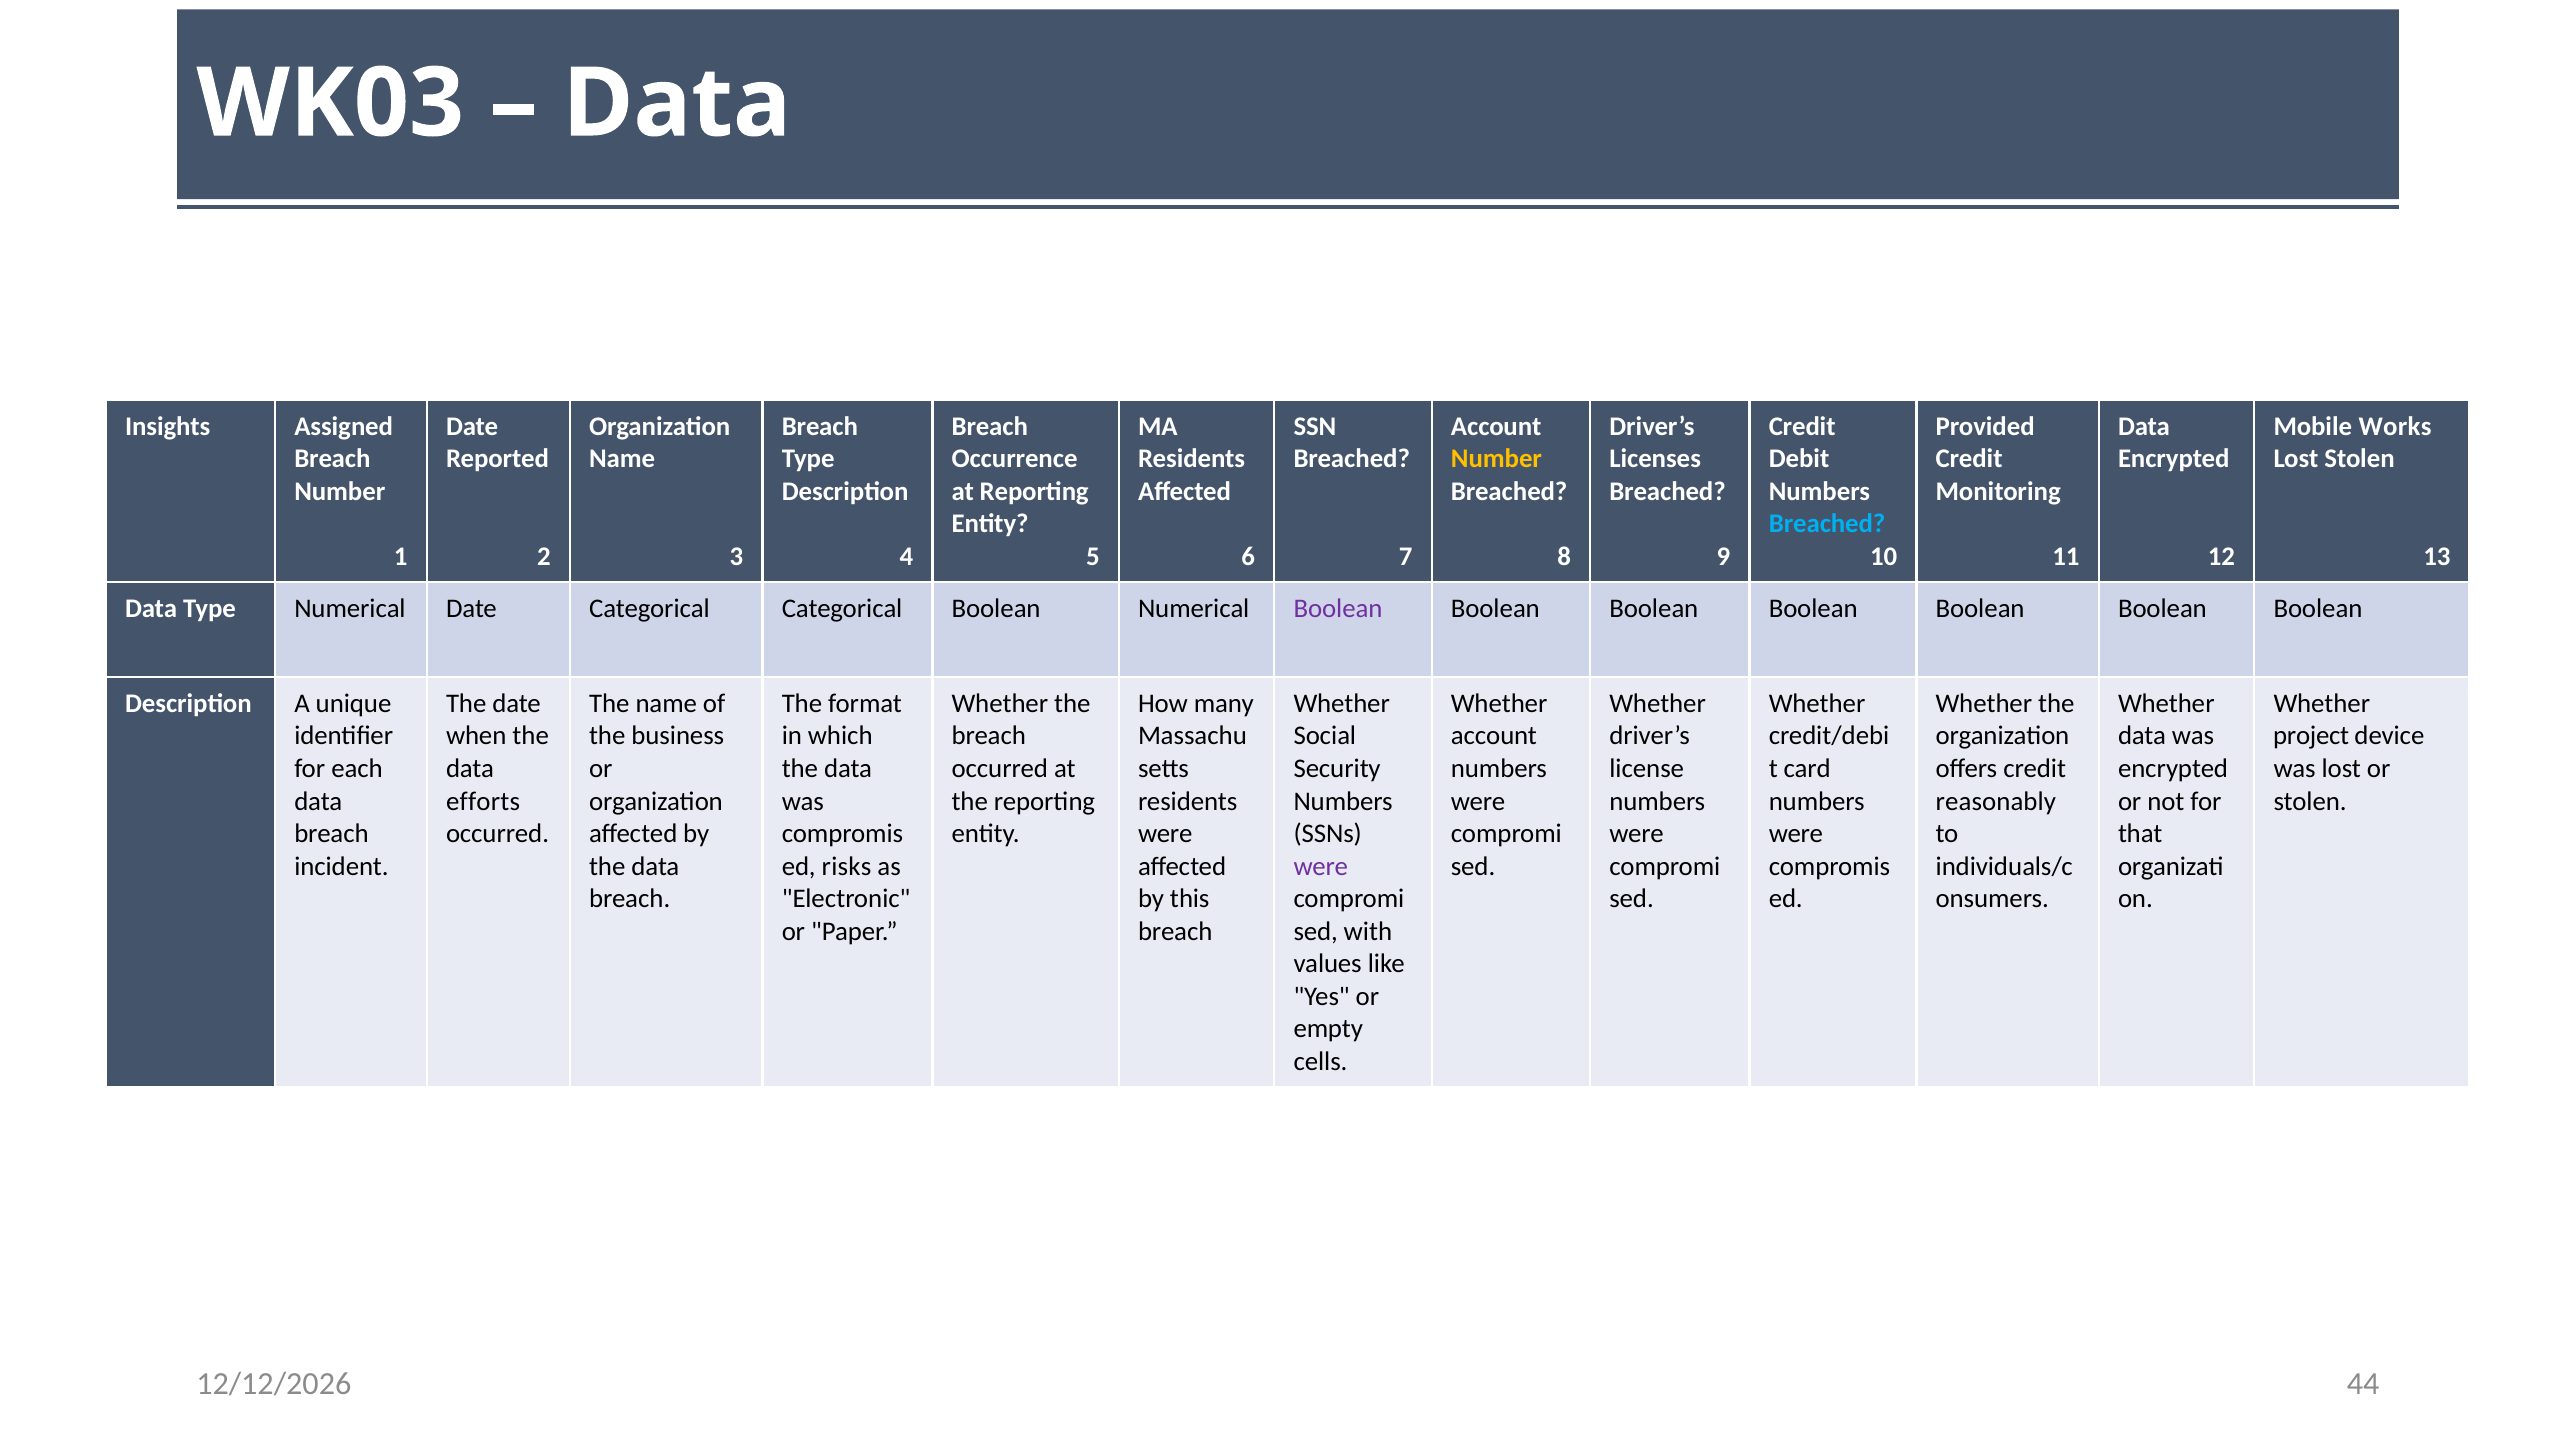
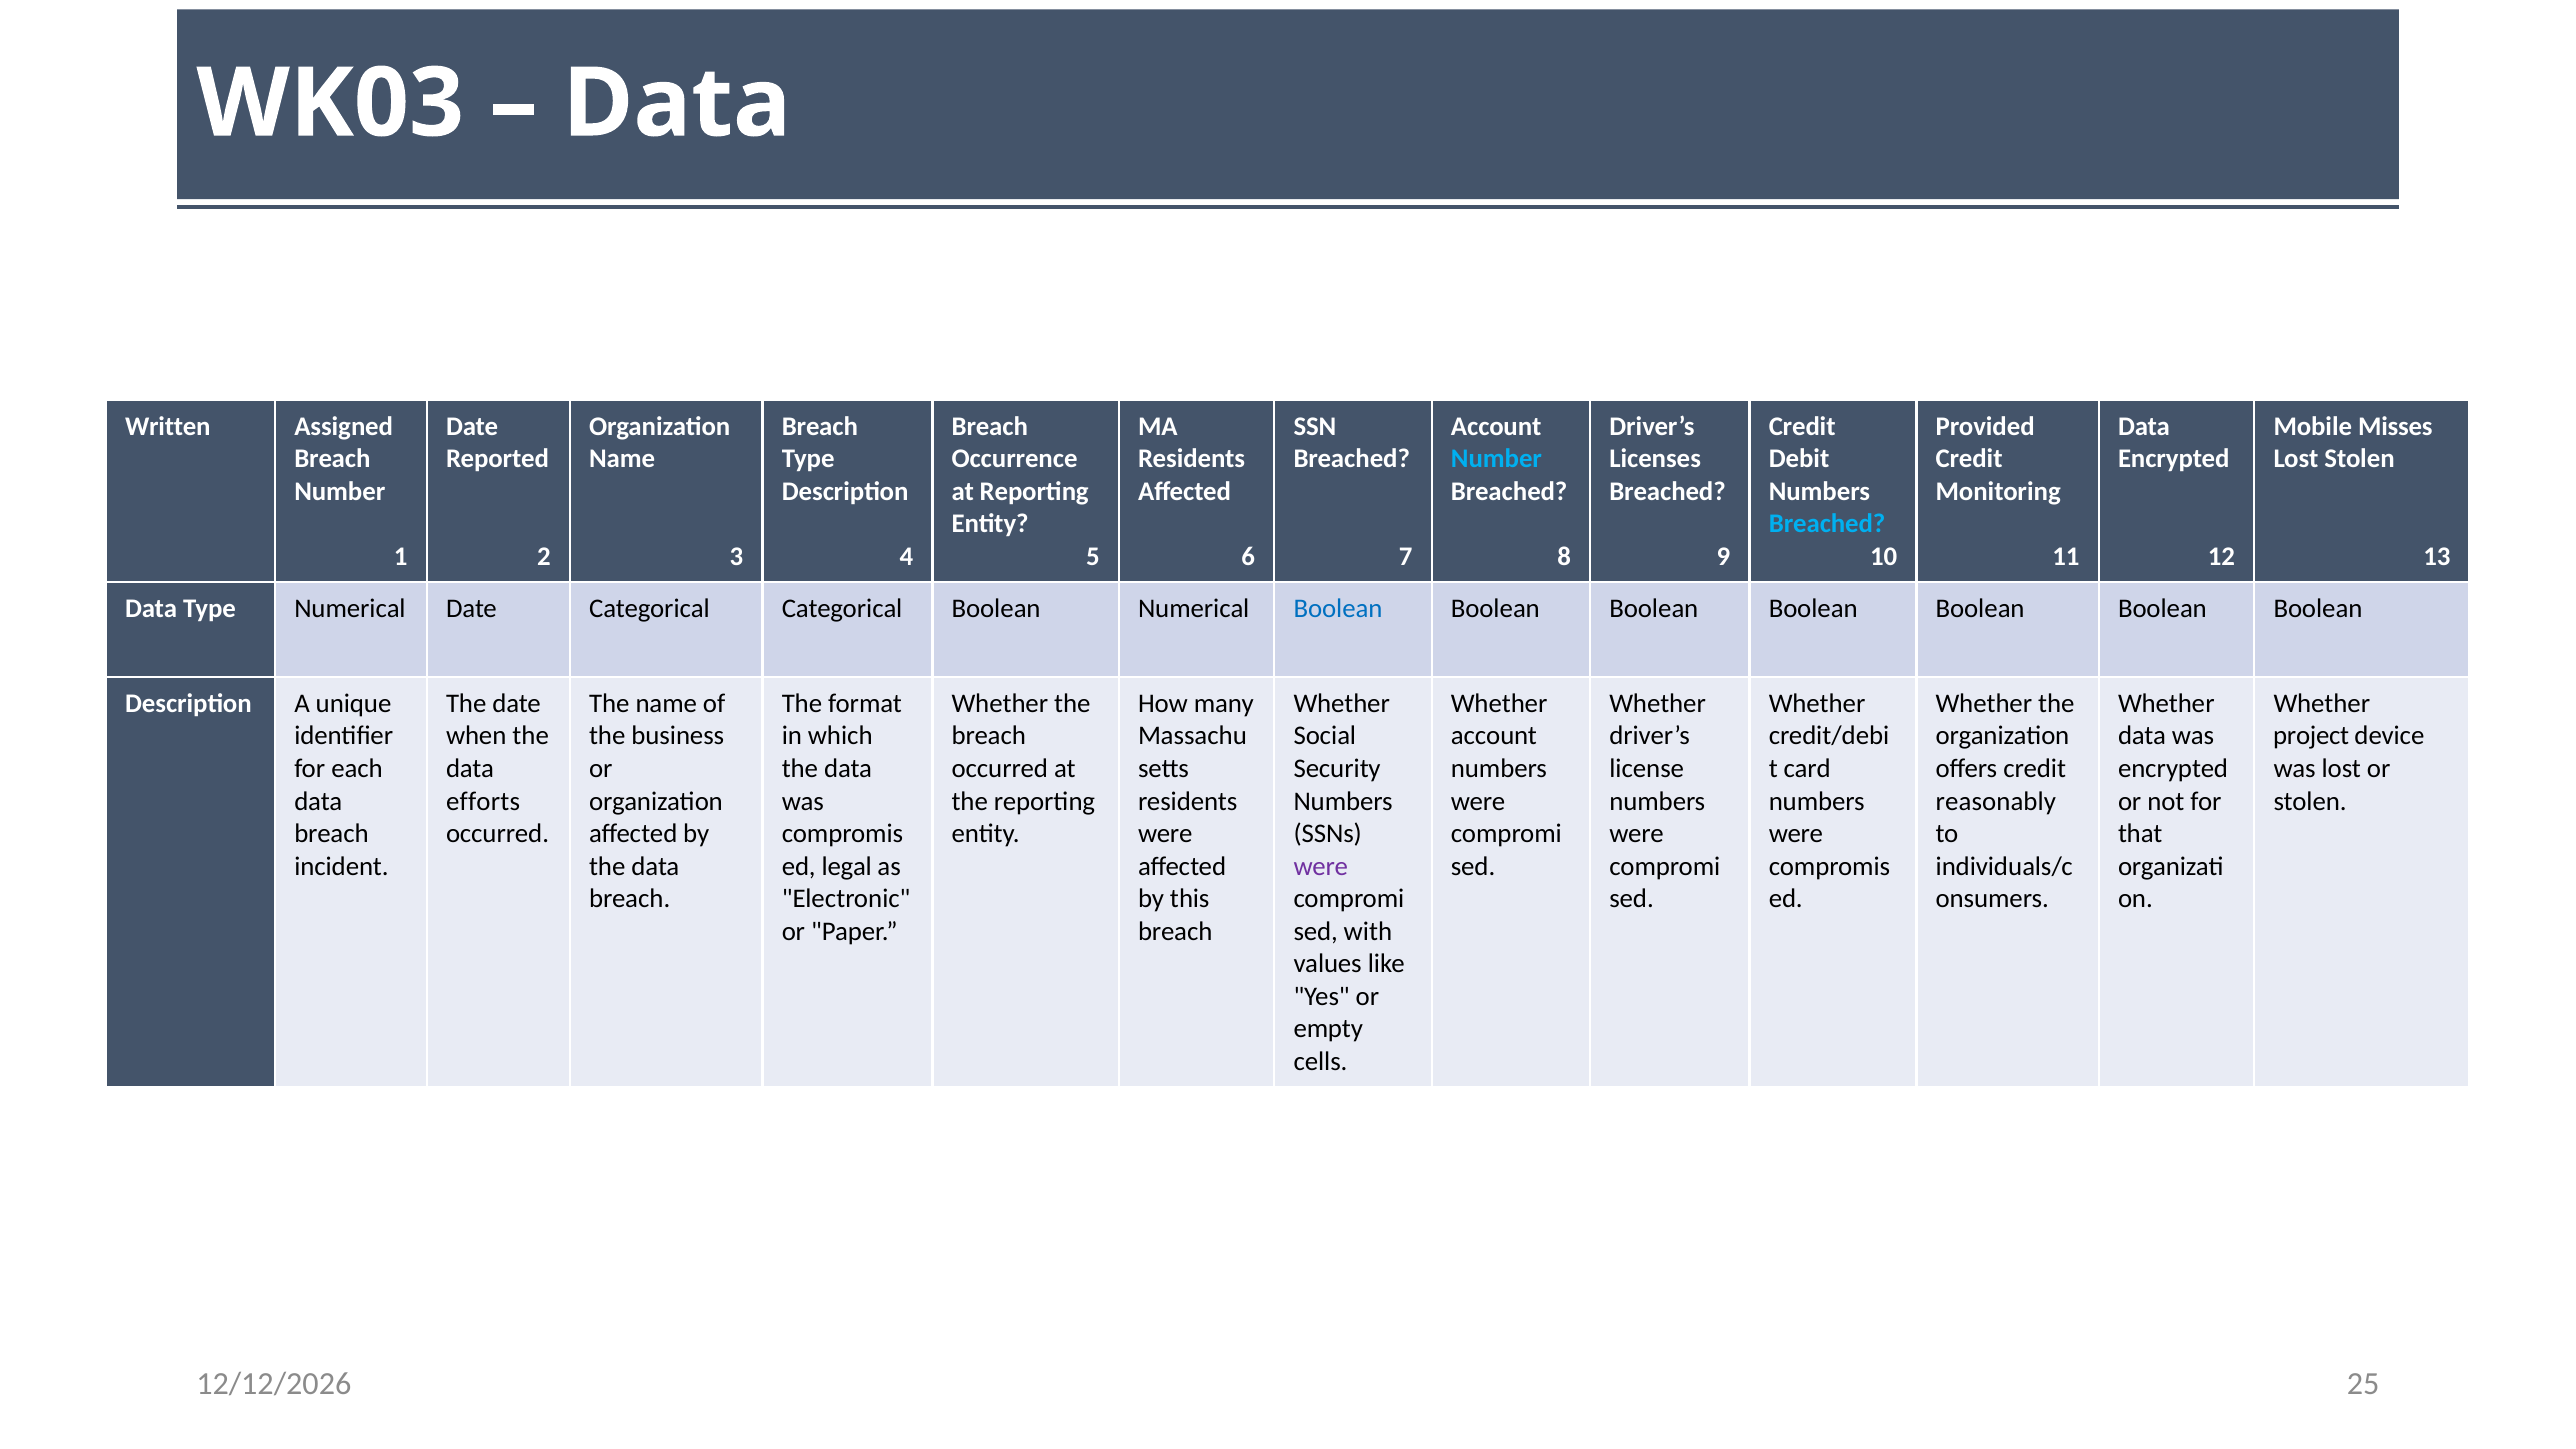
Insights: Insights -> Written (168, 426)
Works: Works -> Misses (2395, 426)
Number colour: yellow -> light blue (1496, 459)
Boolean colour: purple -> blue (1338, 608)
risks: risks -> legal (847, 866)
44: 44 -> 25 (2363, 1383)
